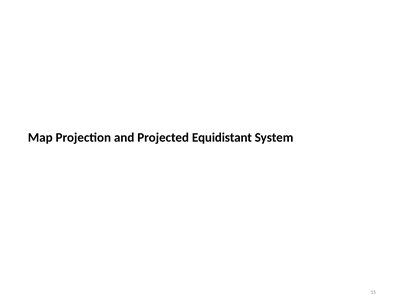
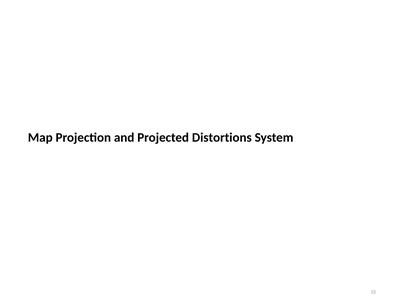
Equidistant: Equidistant -> Distortions (222, 138)
